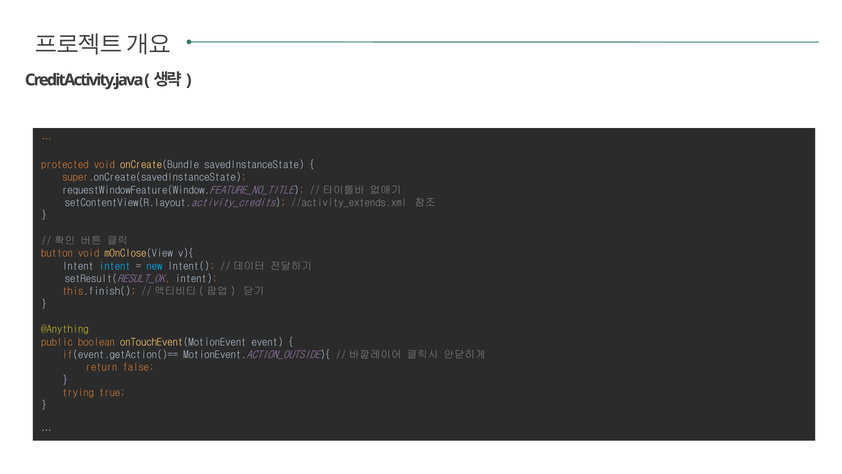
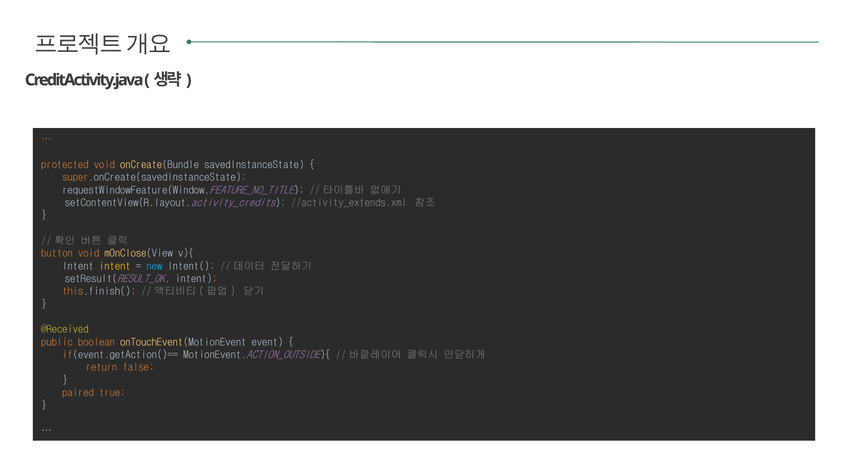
intent colour: light blue -> yellow (115, 266)
@Anything: @Anything -> @Received (65, 329)
trying: trying -> paired (78, 393)
